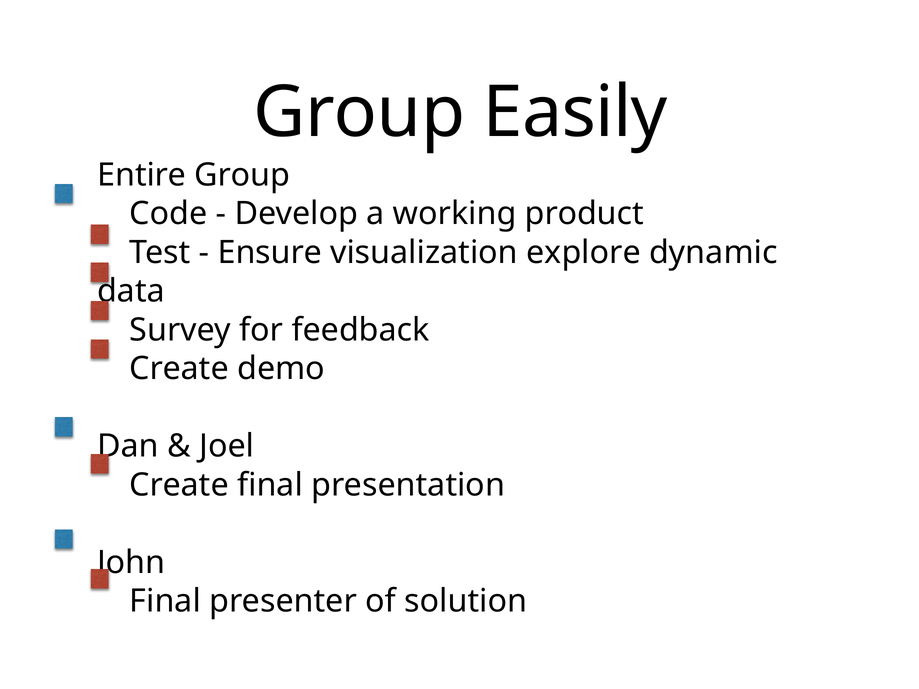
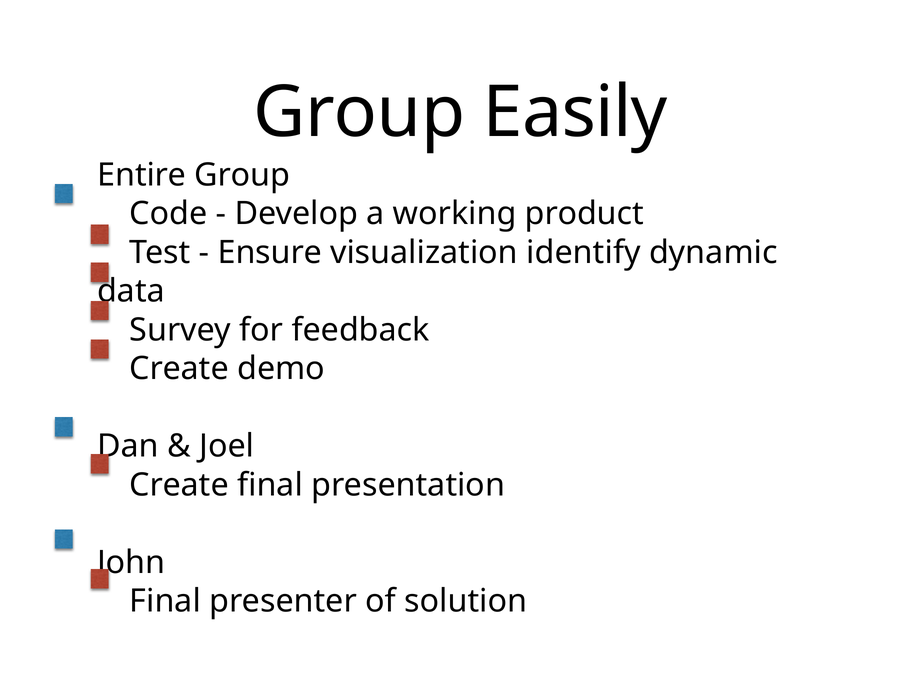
explore: explore -> identify (583, 252)
